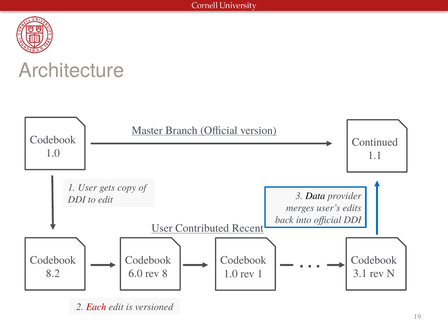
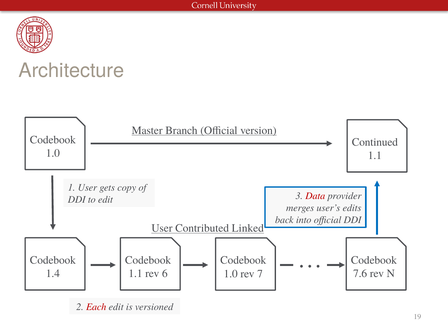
Data colour: black -> red (315, 196)
Recent: Recent -> Linked (248, 228)
8.2: 8.2 -> 1.4 (53, 274)
6.0: 6.0 -> 1.1 (135, 274)
8: 8 -> 6 (165, 274)
3.1: 3.1 -> 7.6 (360, 274)
rev 1: 1 -> 7 (260, 274)
